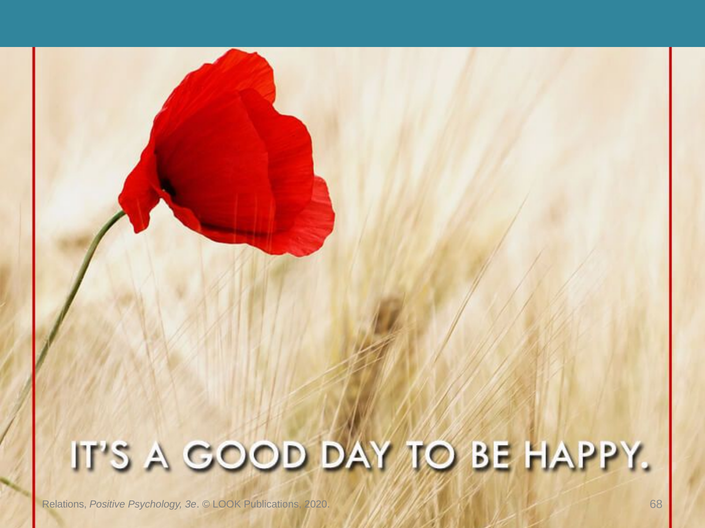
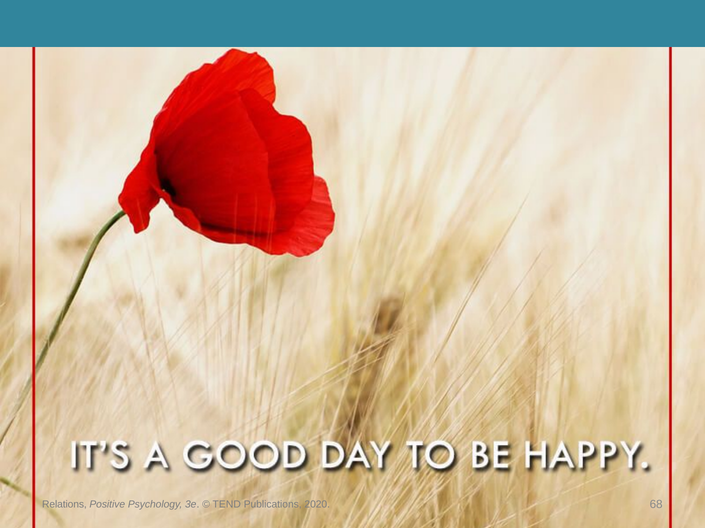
LOOK: LOOK -> TEND (227, 505)
